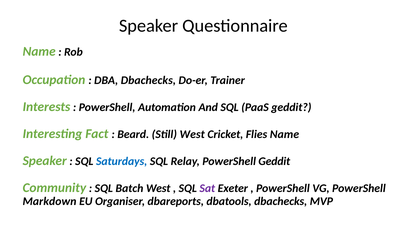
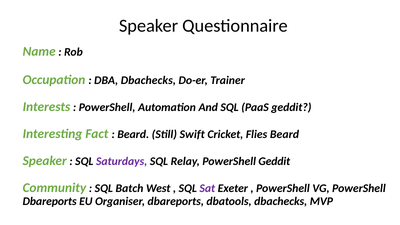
Still West: West -> Swift (192, 134)
Flies Name: Name -> Beard (284, 134)
Saturdays colour: blue -> purple (122, 161)
Markdown: Markdown -> Dbareports (50, 201)
